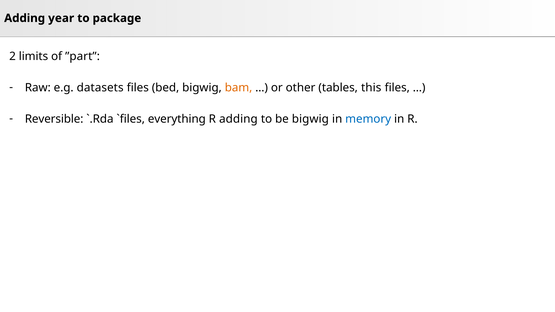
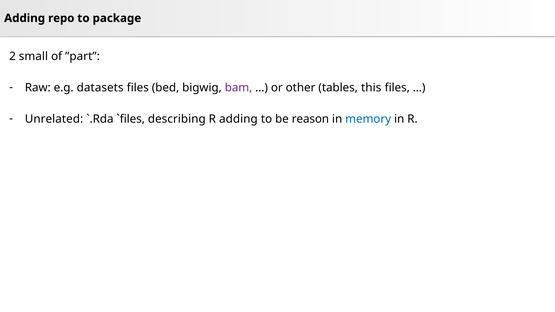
year: year -> repo (61, 18)
limits: limits -> small (33, 57)
bam colour: orange -> purple (239, 88)
Reversible: Reversible -> Unrelated (54, 119)
everything: everything -> describing (177, 119)
be bigwig: bigwig -> reason (310, 119)
